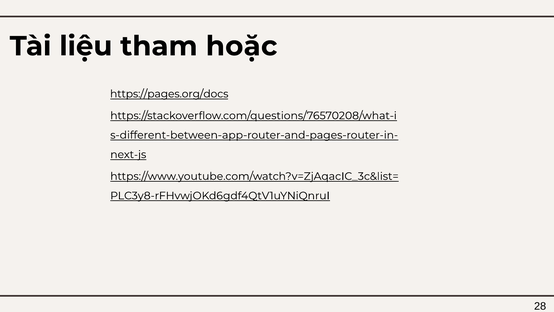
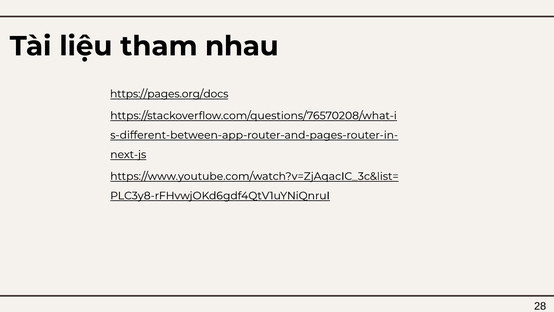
hoặc: hoặc -> nhau (242, 46)
